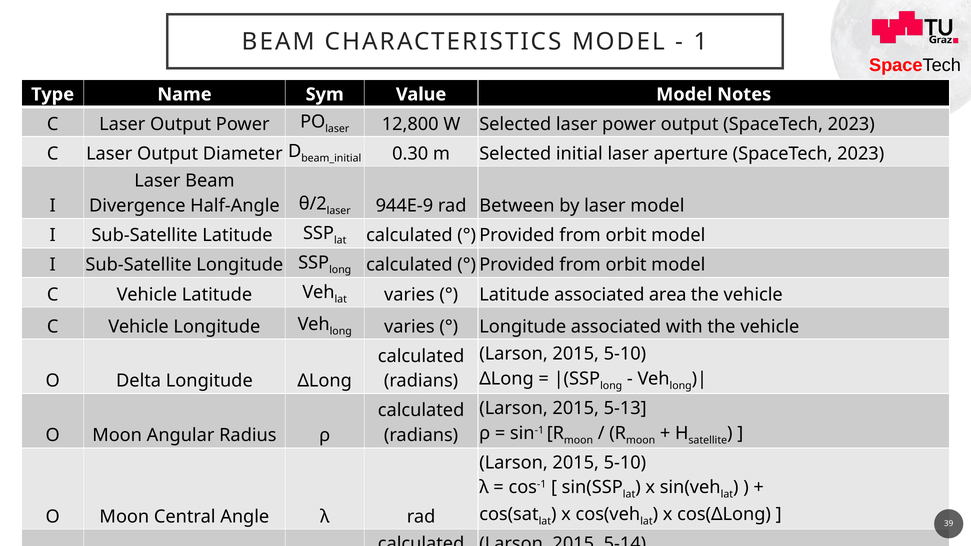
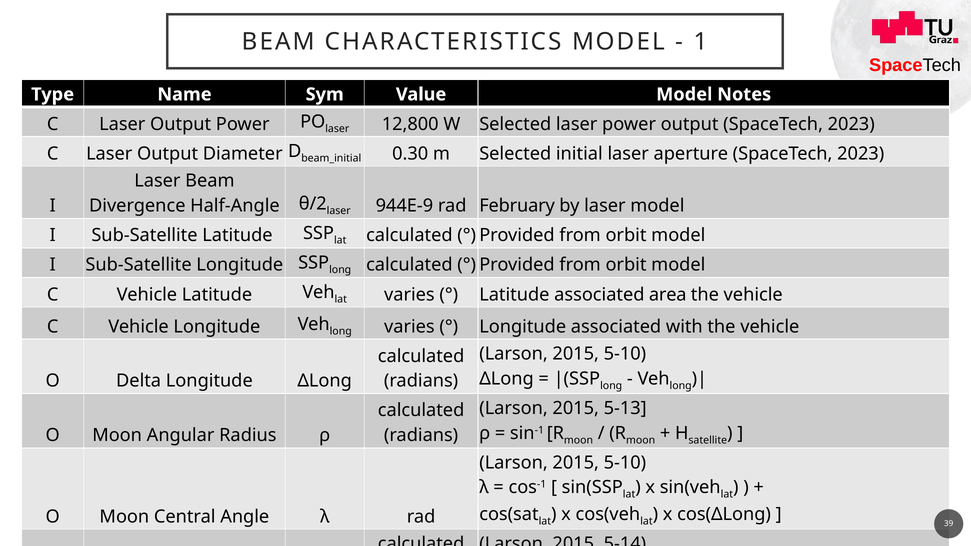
Between: Between -> February (517, 206)
